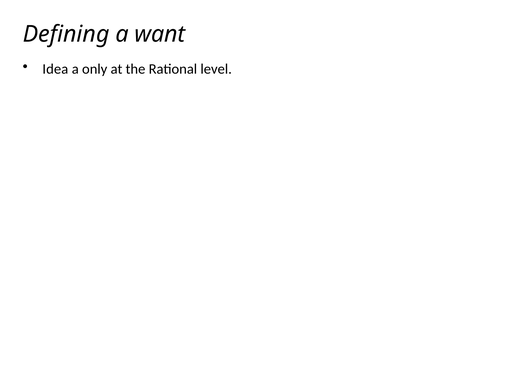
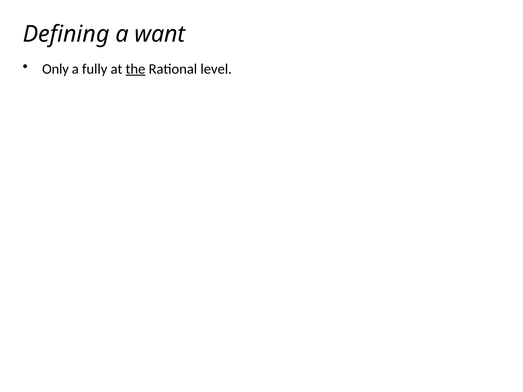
Idea: Idea -> Only (55, 69)
only: only -> fully (95, 69)
the underline: none -> present (135, 69)
